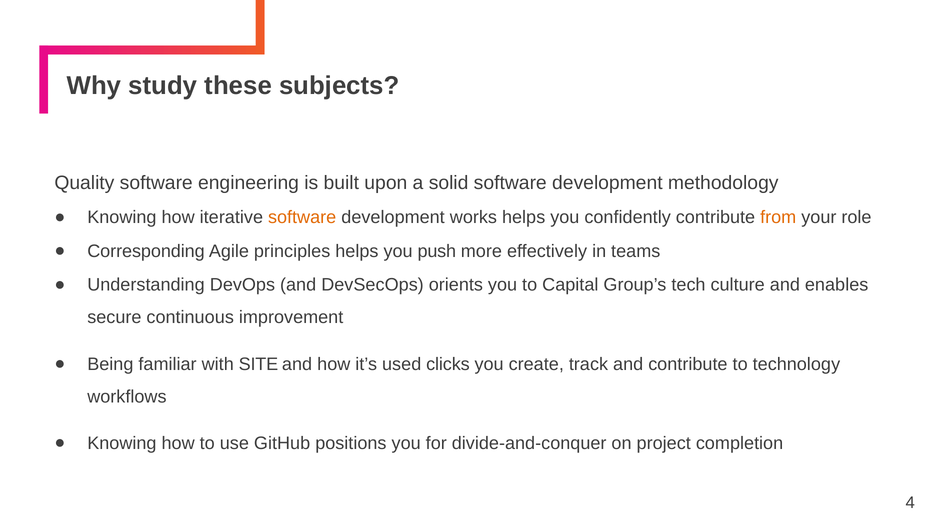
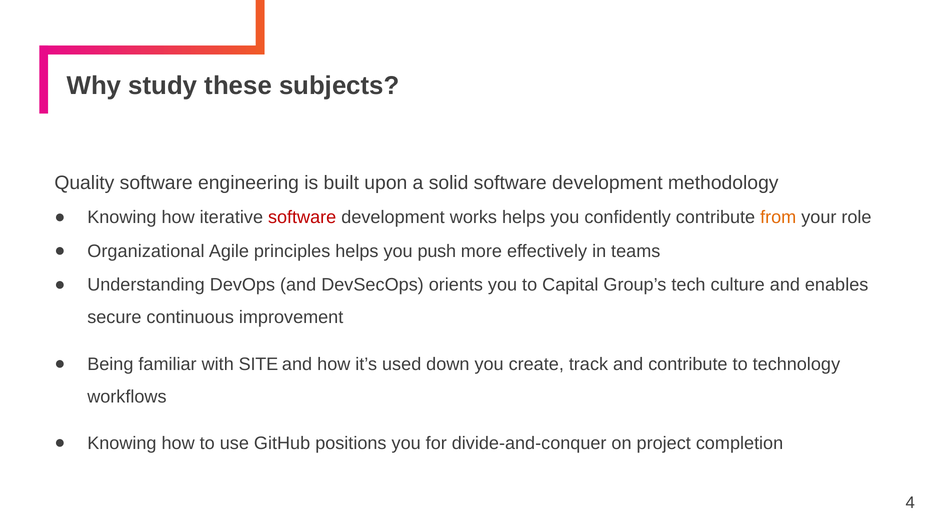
software colour: orange -> red (302, 218)
Corresponding: Corresponding -> Organizational (146, 251)
clicks: clicks -> down (448, 364)
